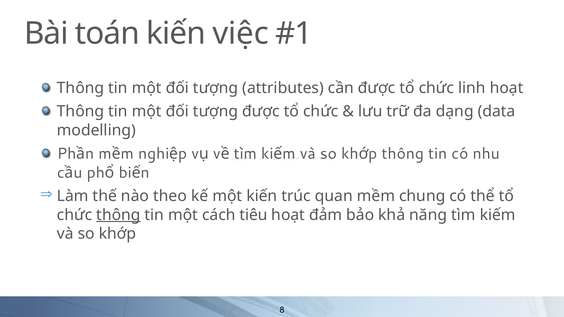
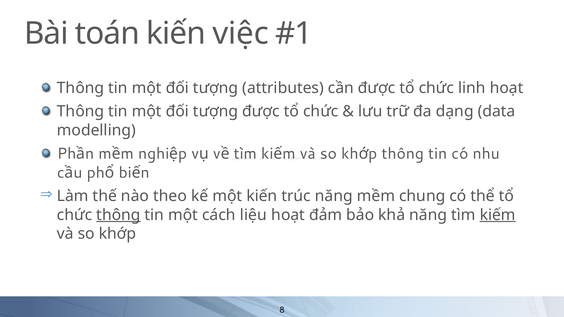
trúc quan: quan -> năng (334, 196)
tiêu: tiêu -> liệu (253, 215)
kiếm underline: none -> present (498, 215)
